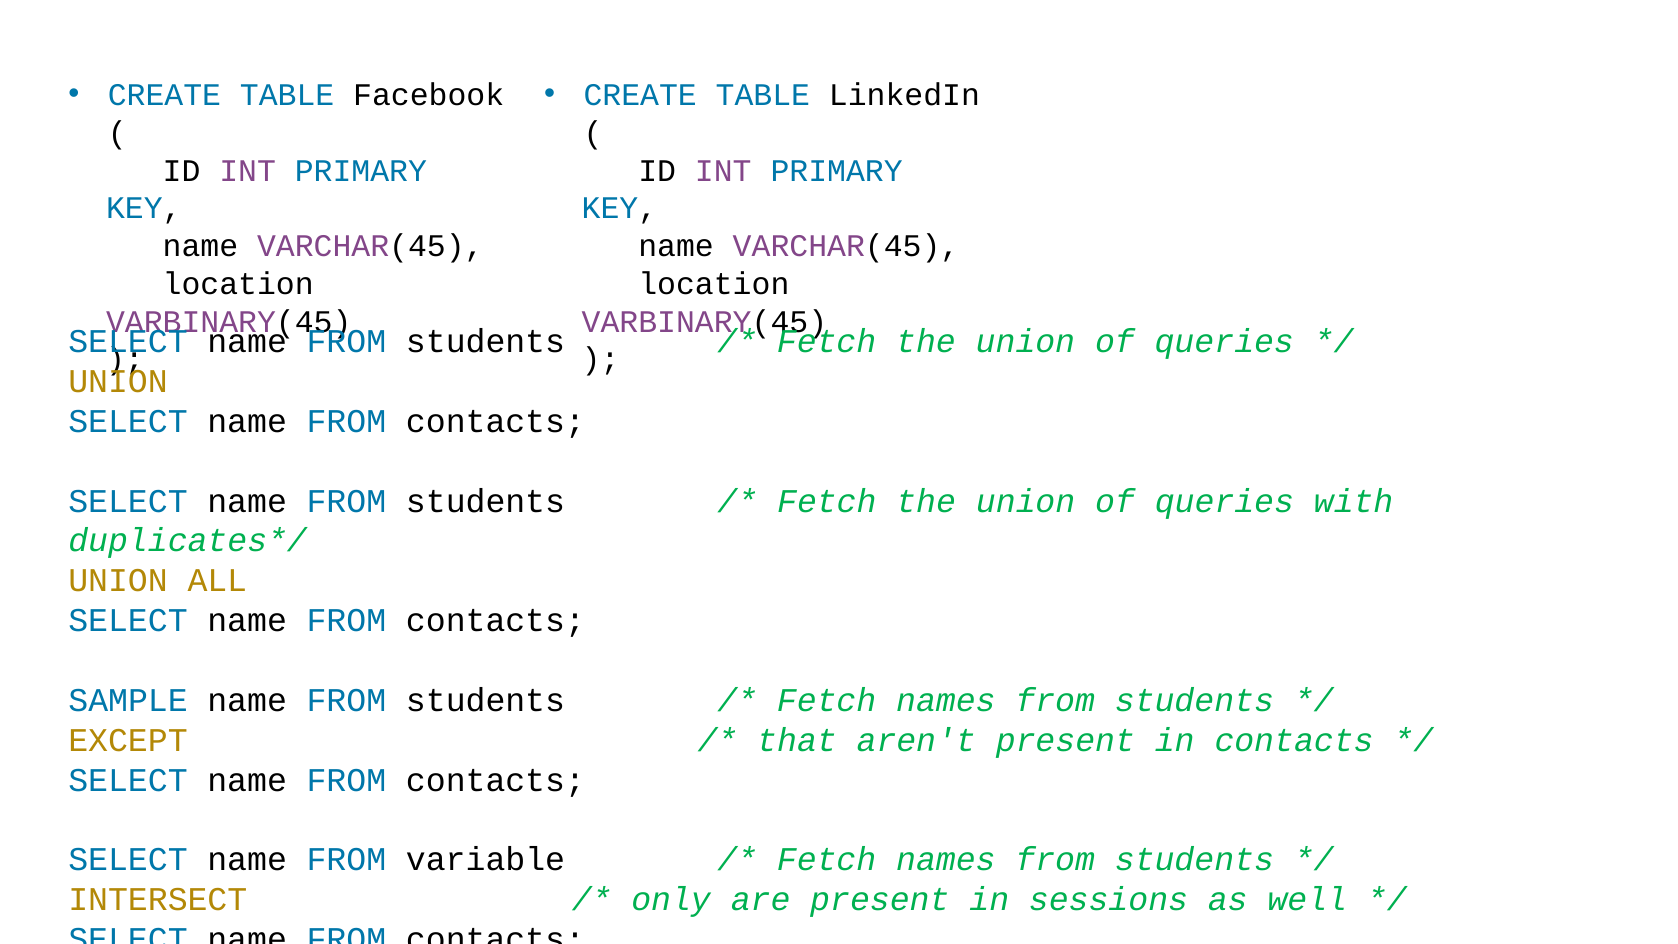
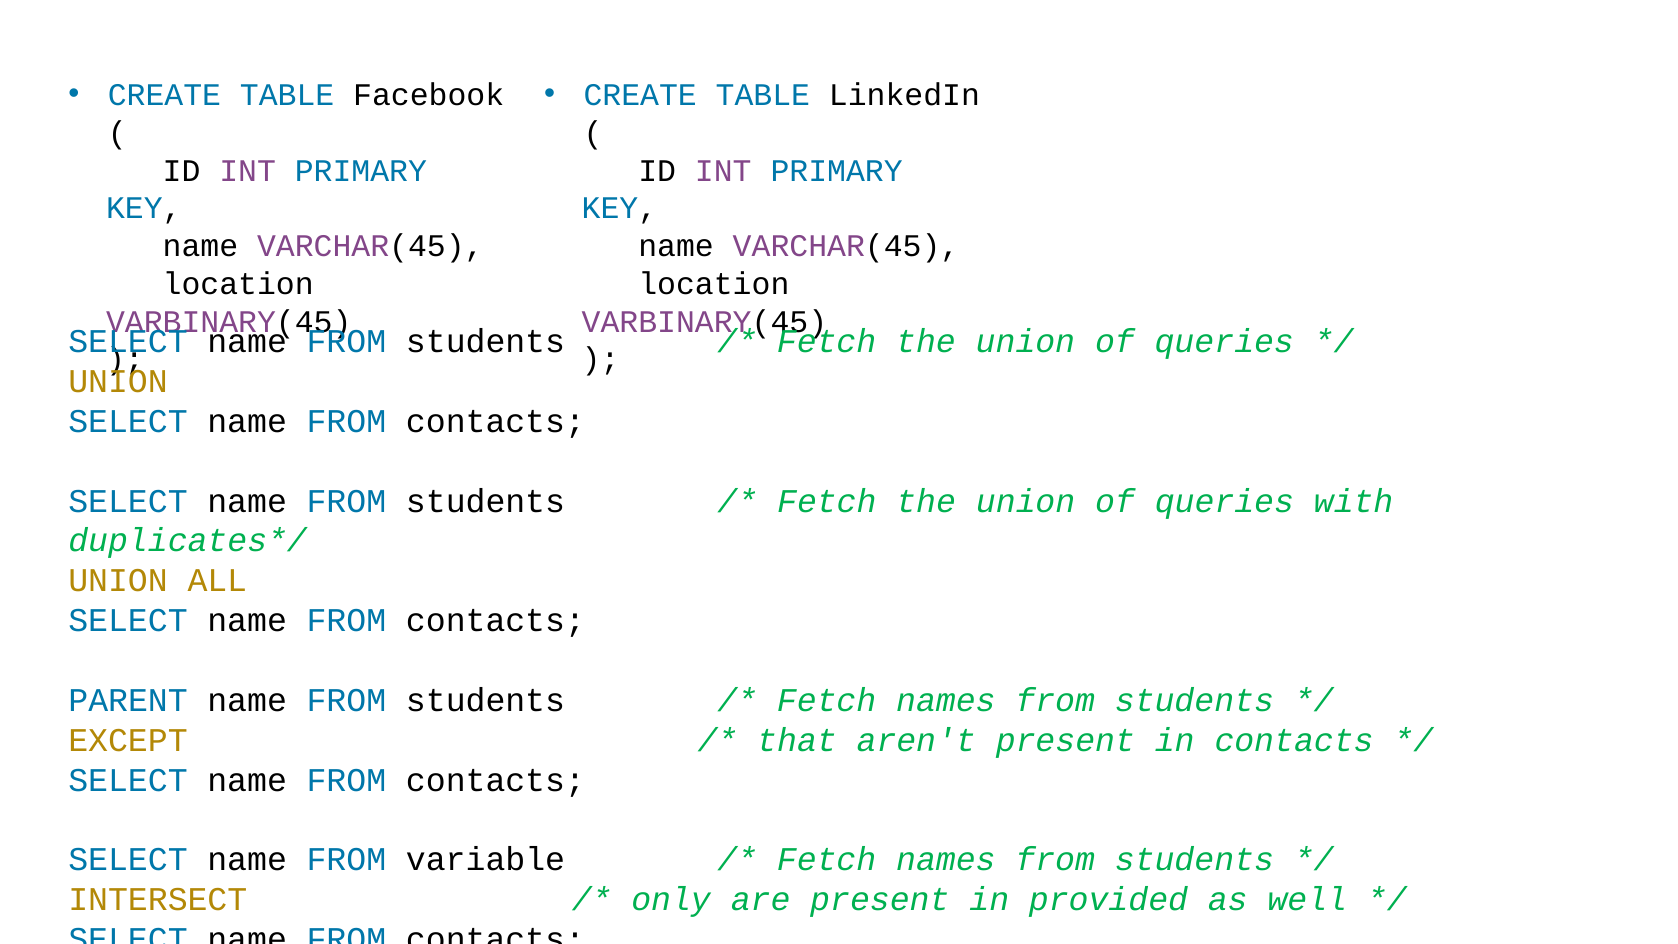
SAMPLE: SAMPLE -> PARENT (128, 700)
sessions: sessions -> provided (1109, 899)
